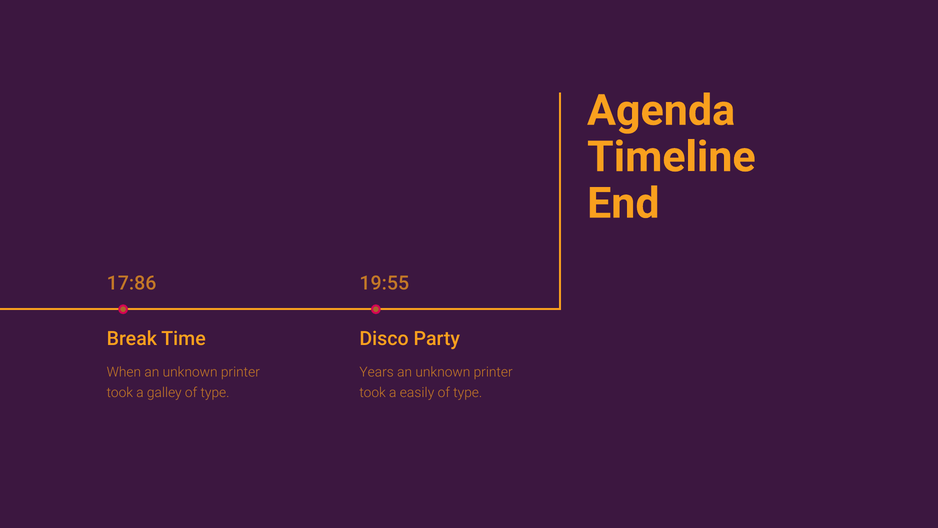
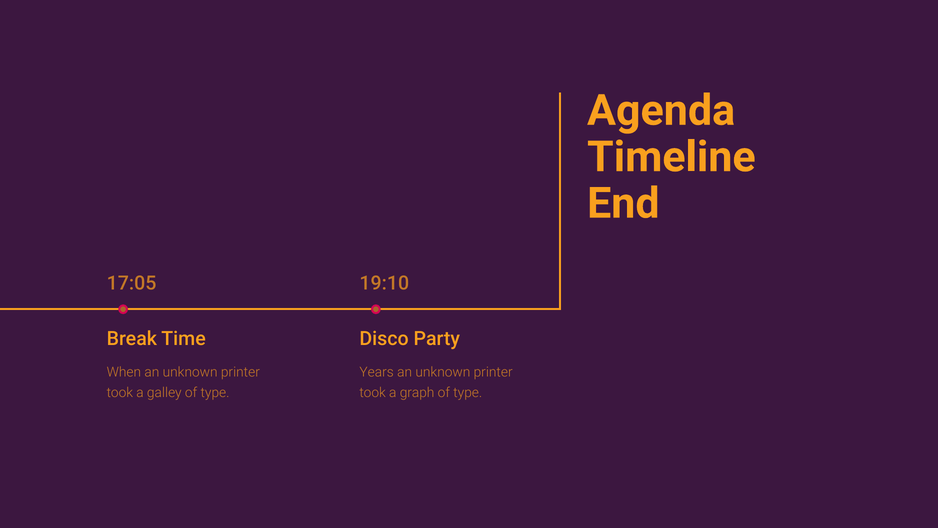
17:86: 17:86 -> 17:05 (132, 283)
19:55: 19:55 -> 19:10 (384, 283)
easily: easily -> graph (417, 392)
